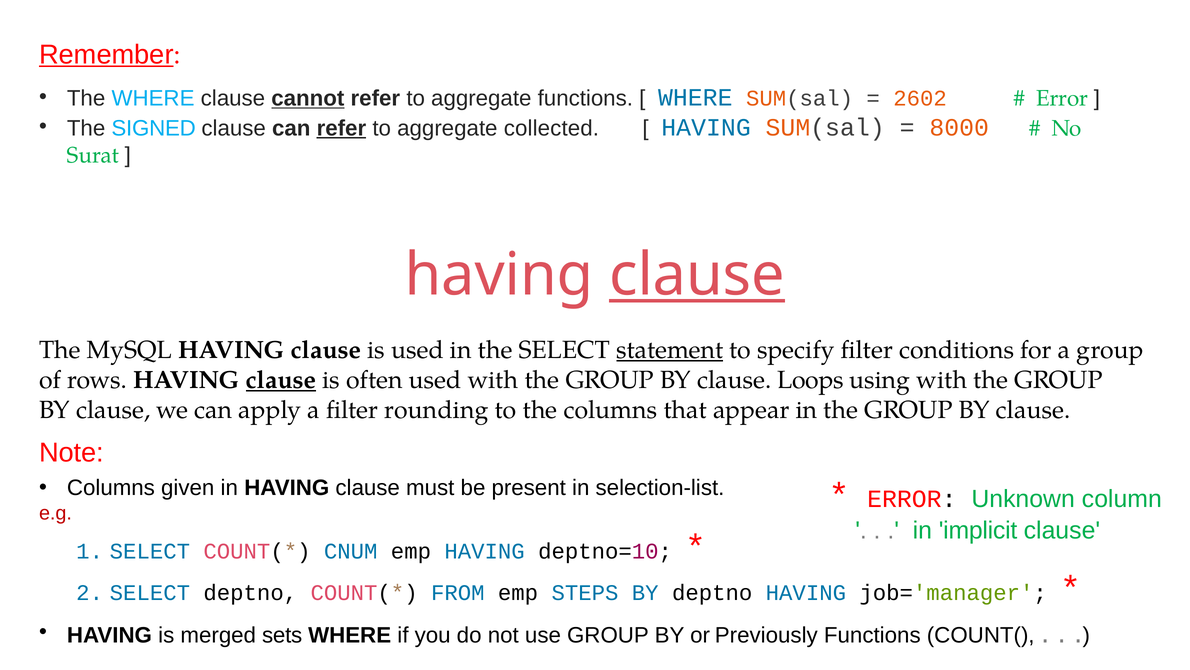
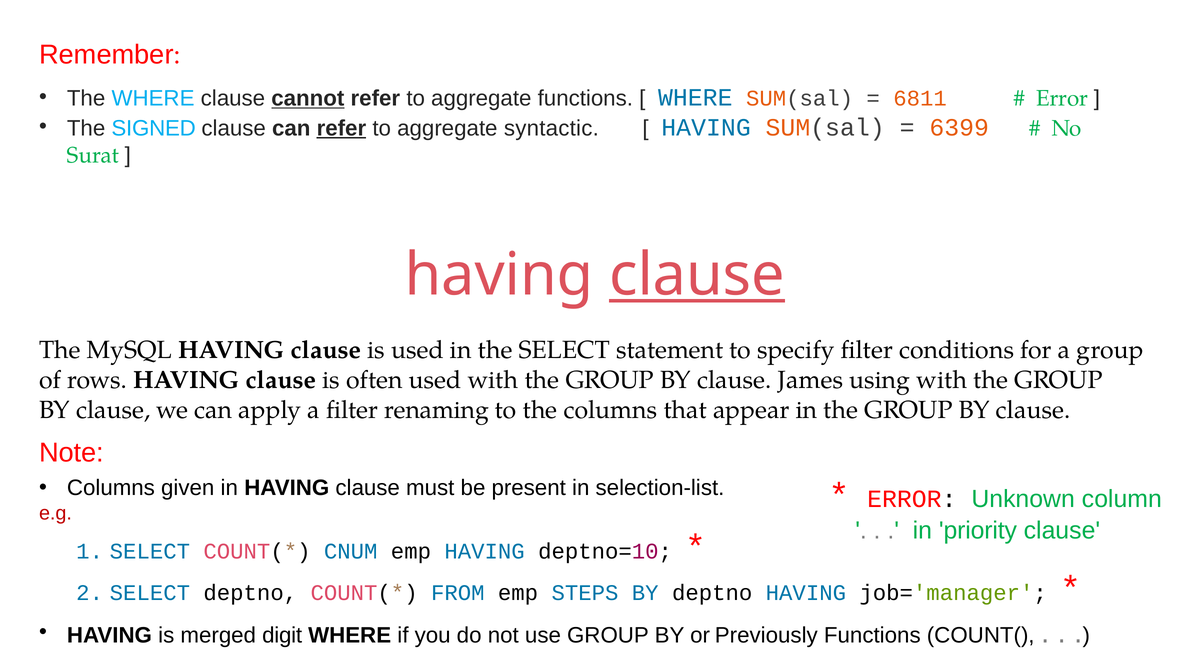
Remember underline: present -> none (106, 55)
2602: 2602 -> 6811 (920, 98)
collected: collected -> syntactic (551, 128)
8000: 8000 -> 6399 (959, 127)
statement underline: present -> none (670, 350)
clause underline: present -> none (281, 380)
Loops: Loops -> James (810, 380)
rounding: rounding -> renaming (437, 409)
implicit: implicit -> priority (978, 530)
sets: sets -> digit (282, 635)
